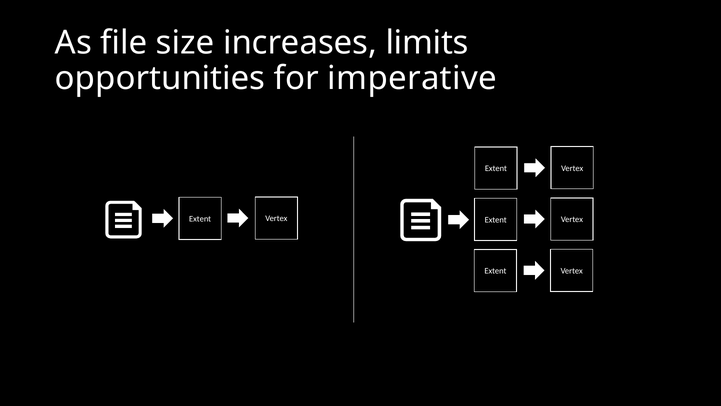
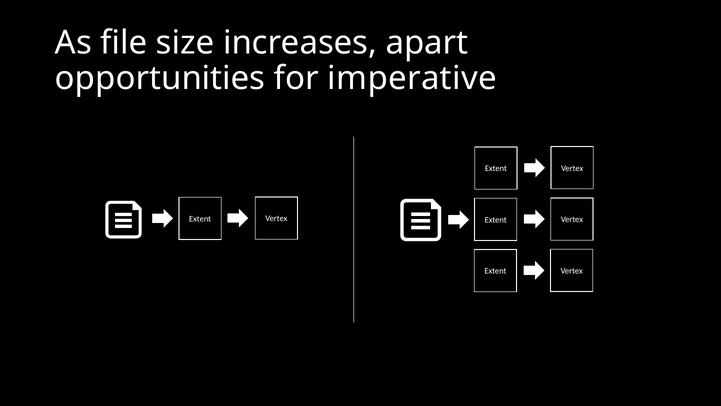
limits: limits -> apart (427, 43)
